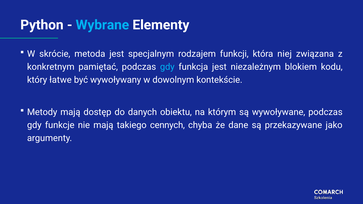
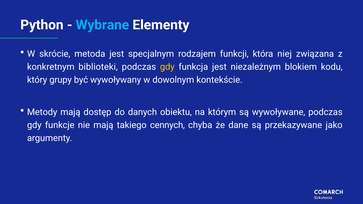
pamiętać: pamiętać -> biblioteki (98, 67)
gdy colour: light blue -> yellow (167, 67)
łatwe: łatwe -> grupy (61, 80)
